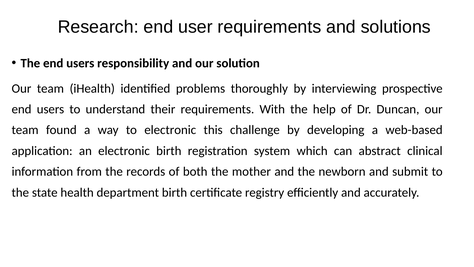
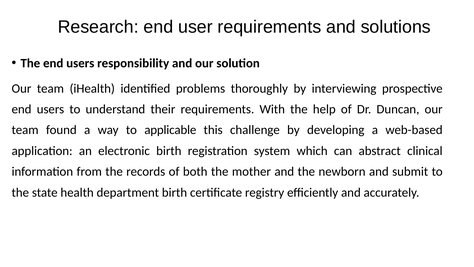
to electronic: electronic -> applicable (170, 130)
